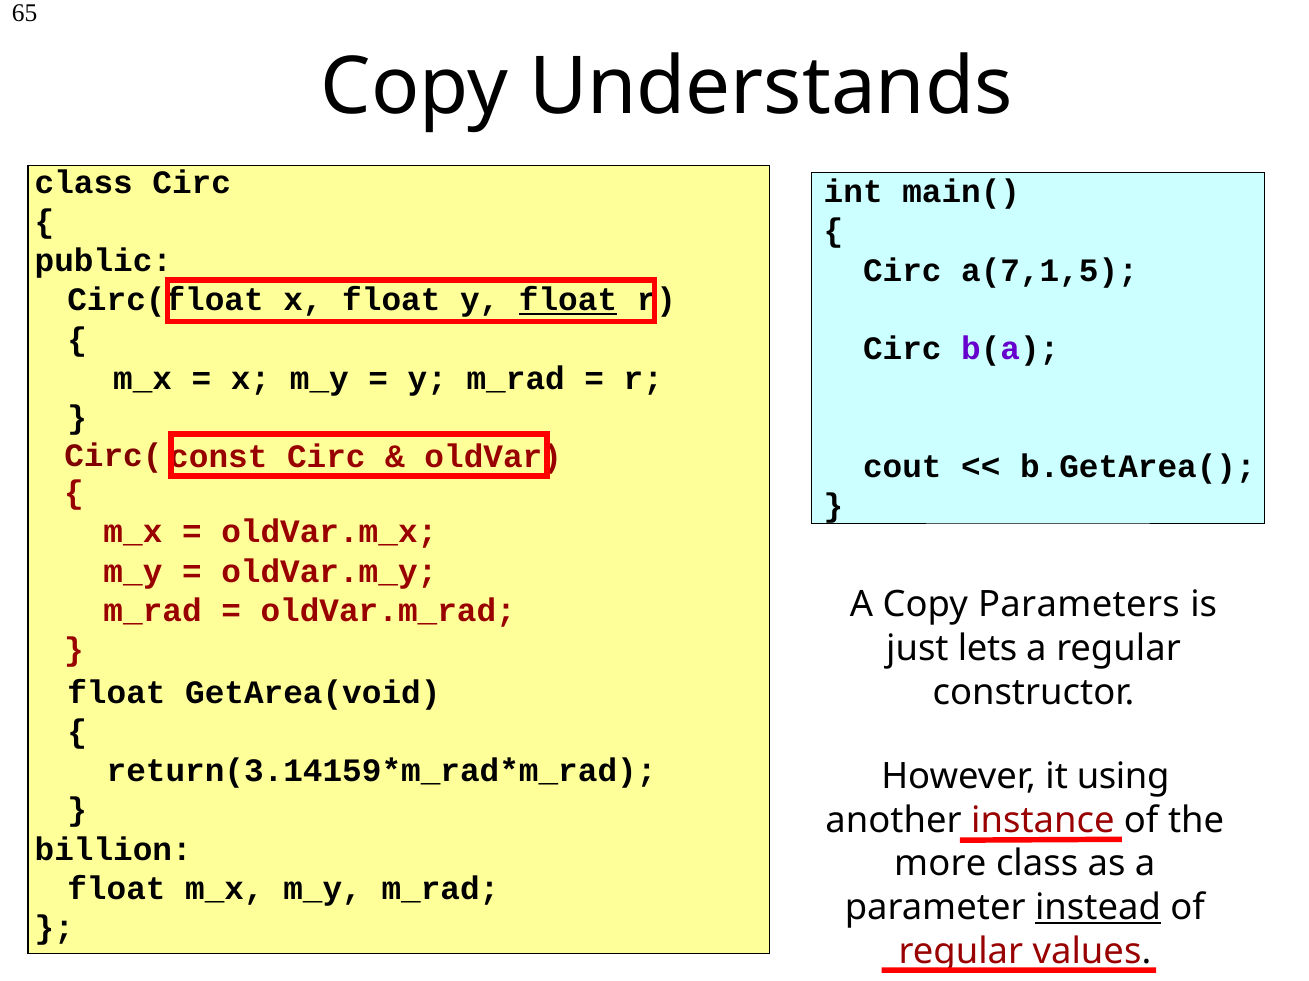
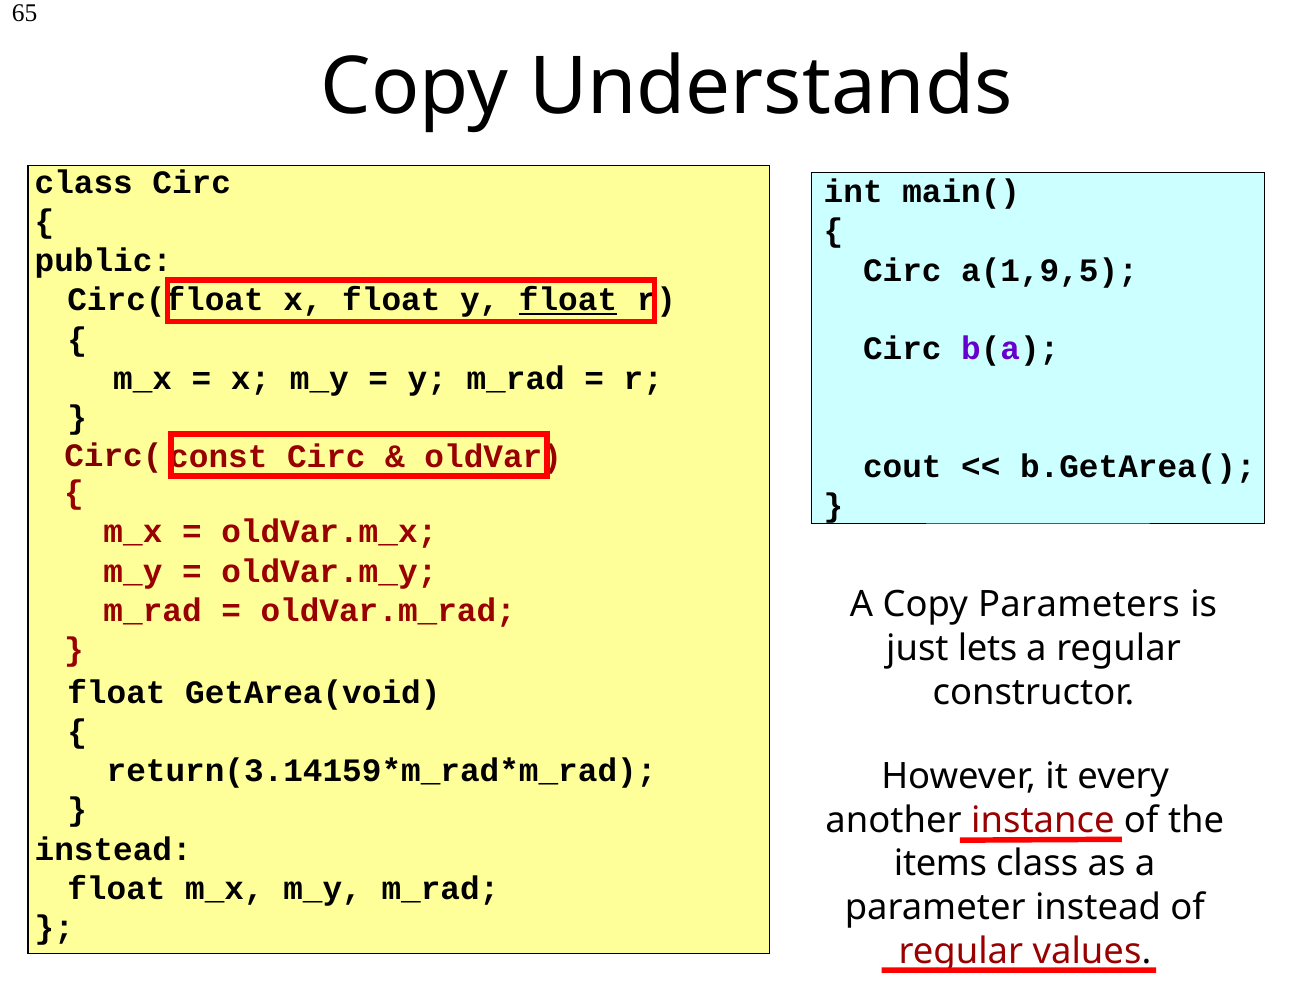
a(7,1,5: a(7,1,5 -> a(1,9,5 (1050, 270)
using: using -> every (1123, 777)
billion: billion -> instead (113, 850)
more: more -> items (941, 864)
instead underline: present -> none (1098, 908)
